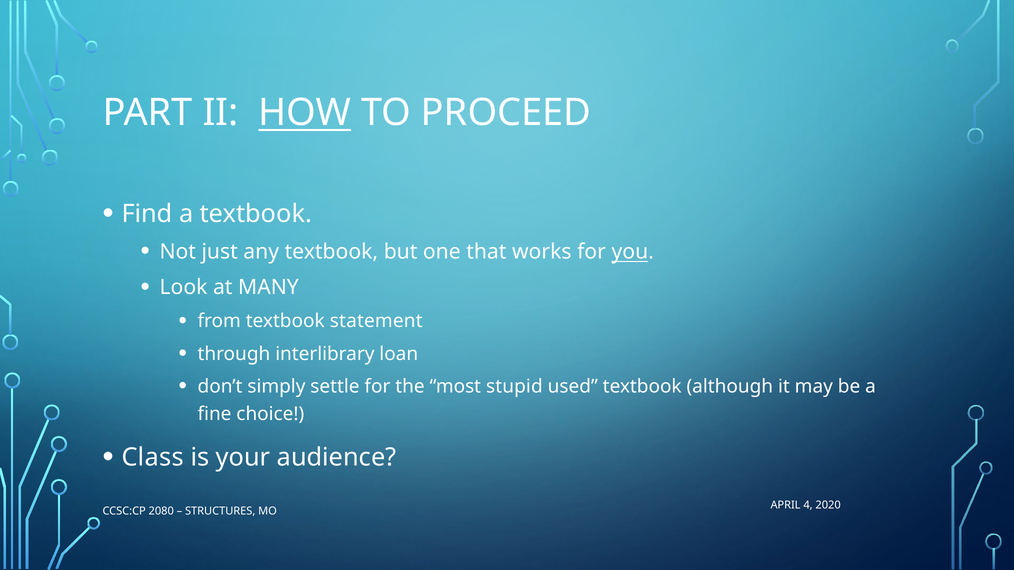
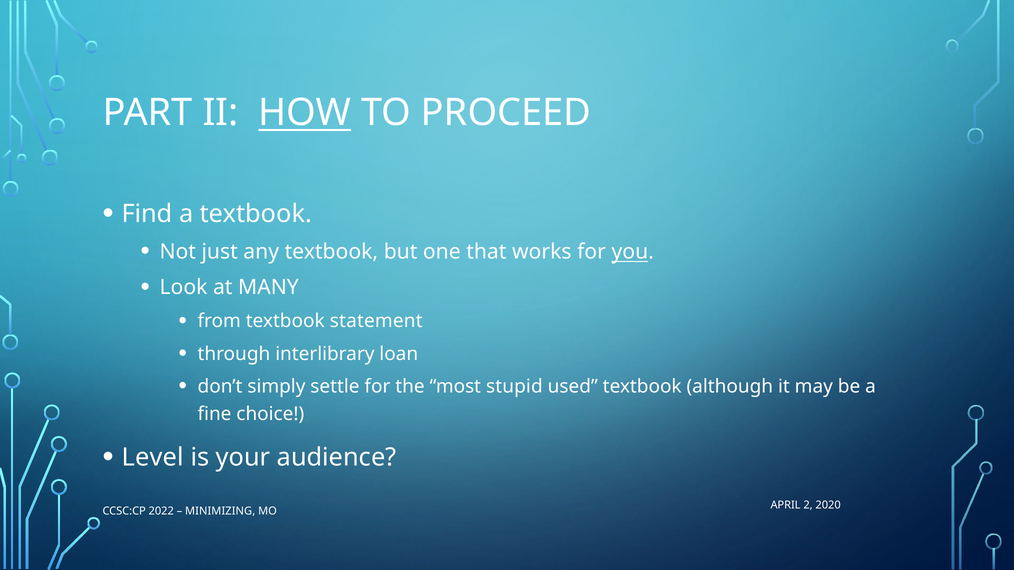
Class: Class -> Level (153, 458)
4: 4 -> 2 (808, 505)
2080: 2080 -> 2022 (161, 512)
STRUCTURES: STRUCTURES -> MINIMIZING (220, 512)
